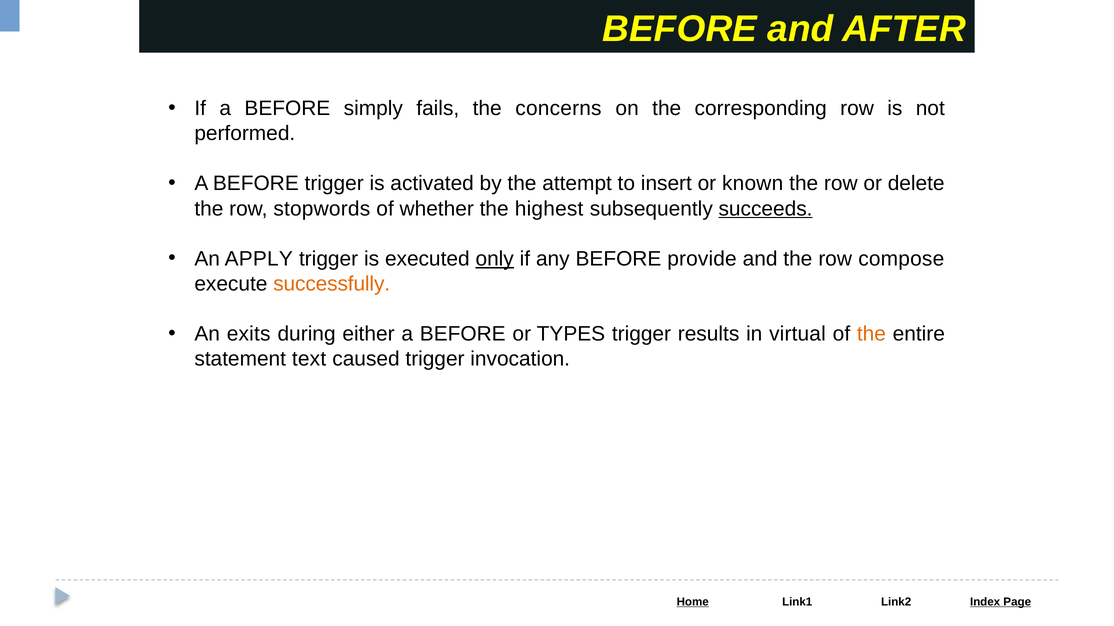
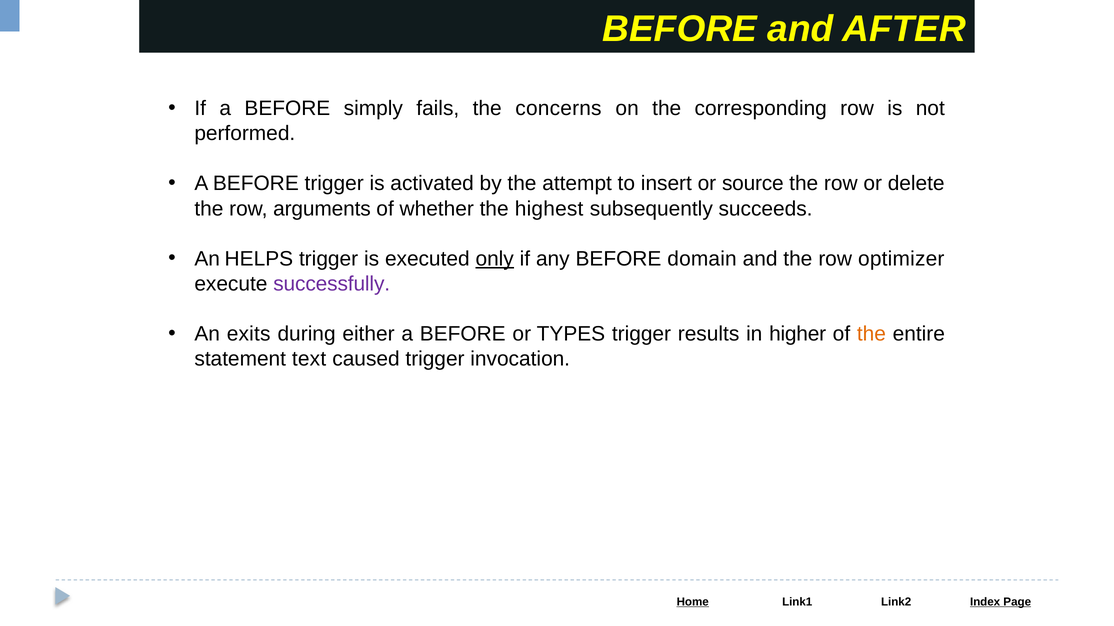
known: known -> source (753, 184)
stopwords: stopwords -> arguments (322, 209)
succeeds underline: present -> none (766, 209)
APPLY: APPLY -> HELPS (259, 259)
provide: provide -> domain (702, 259)
compose: compose -> optimizer (901, 259)
successfully colour: orange -> purple (332, 284)
virtual: virtual -> higher (798, 334)
